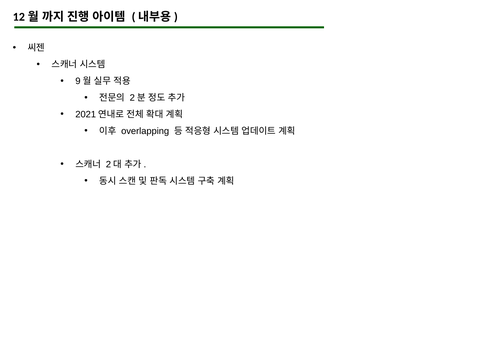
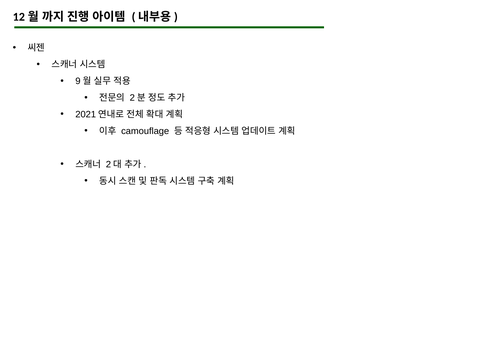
overlapping: overlapping -> camouflage (145, 131)
